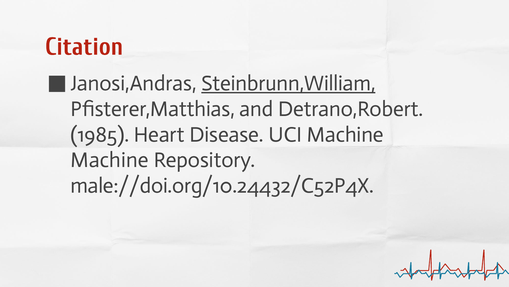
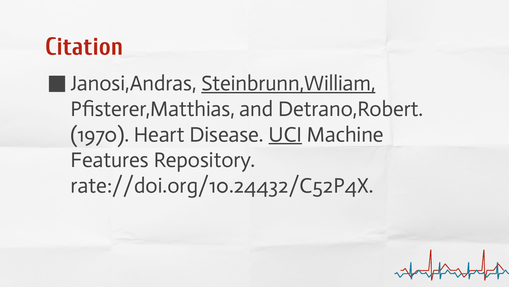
1985: 1985 -> 1970 (100, 134)
UCI underline: none -> present (285, 134)
Machine: Machine -> Features (110, 160)
male://doi.org/10.24432/C52P4X: male://doi.org/10.24432/C52P4X -> rate://doi.org/10.24432/C52P4X (222, 185)
